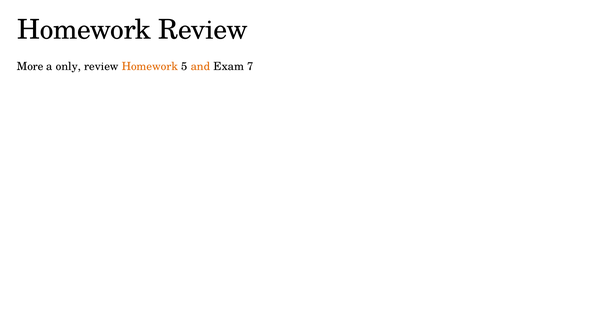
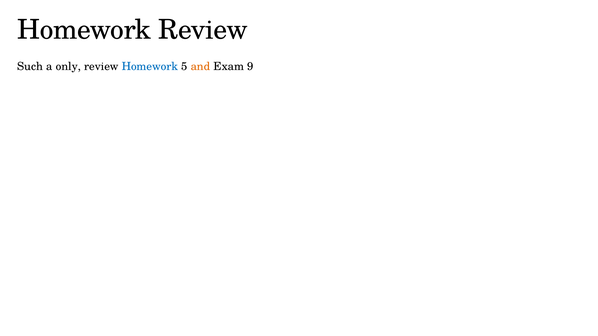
More: More -> Such (30, 67)
Homework colour: orange -> blue (150, 67)
7: 7 -> 9 (250, 67)
